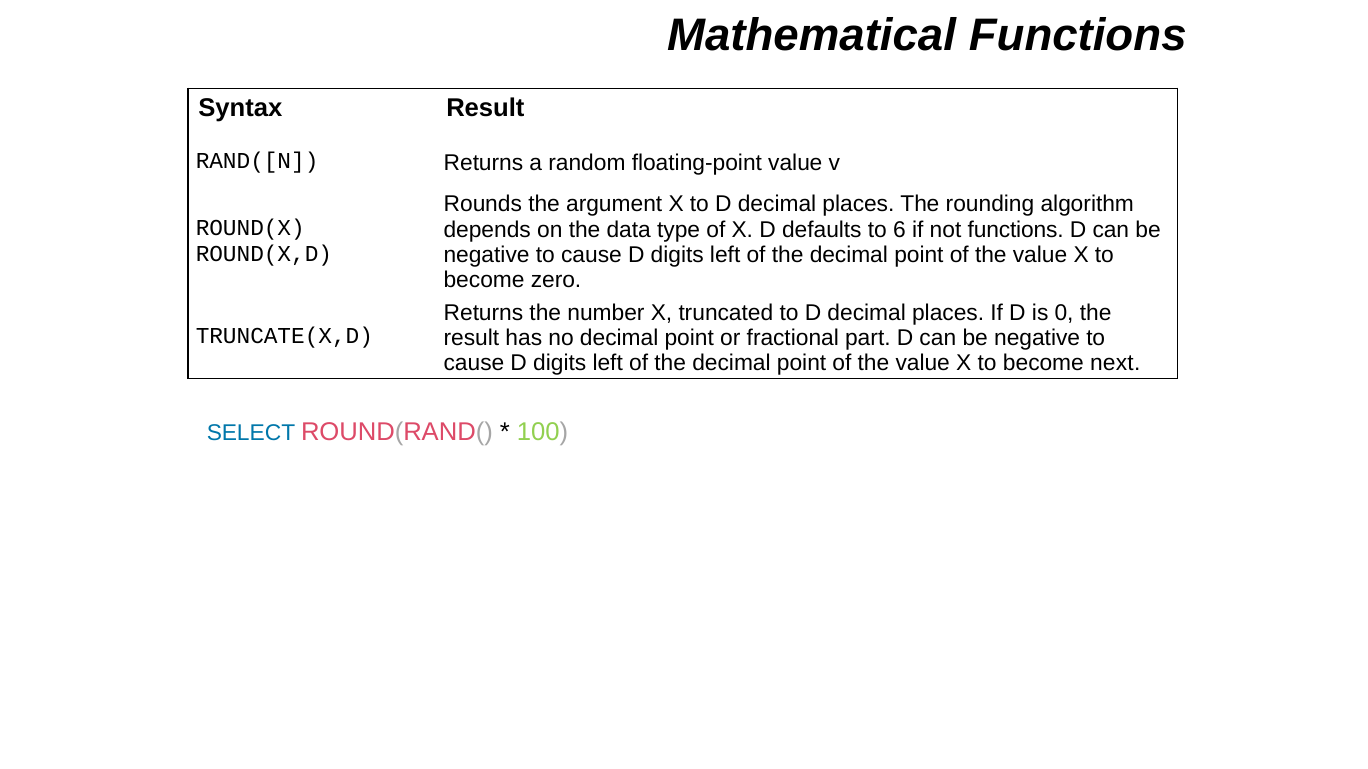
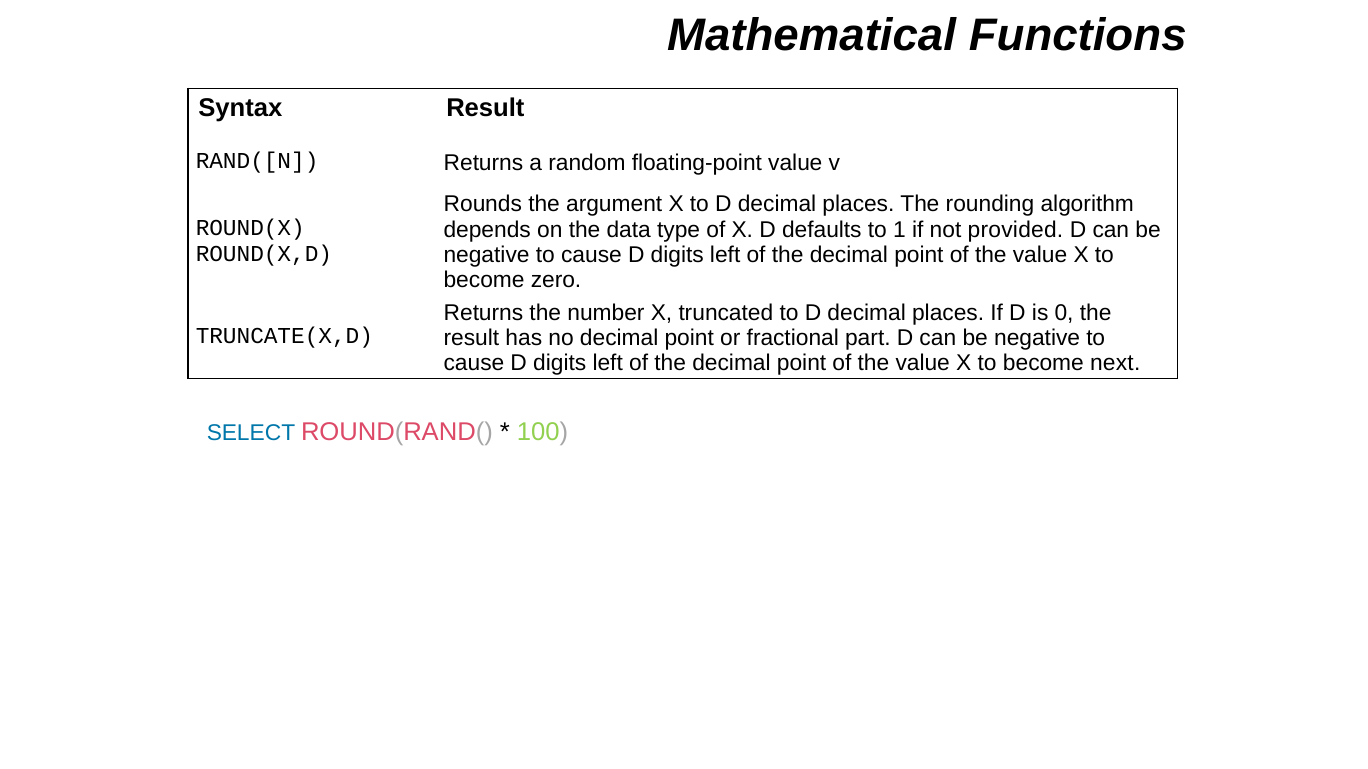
6: 6 -> 1 (900, 230)
not functions: functions -> provided (1015, 230)
